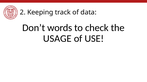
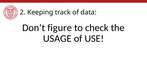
words: words -> figure (60, 28)
